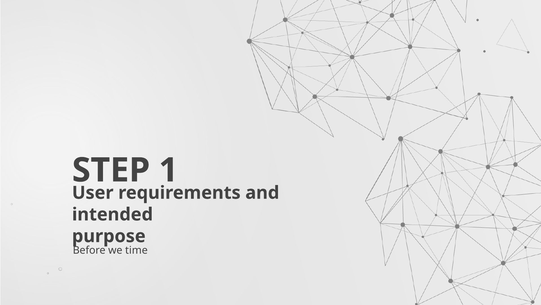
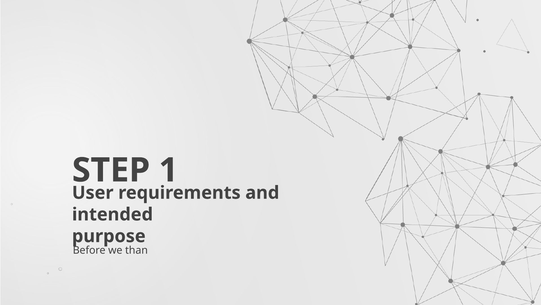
time: time -> than (136, 250)
